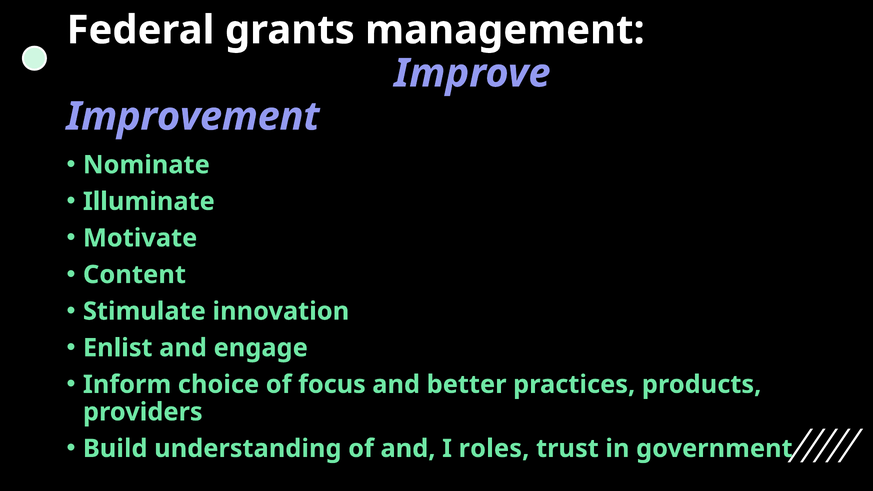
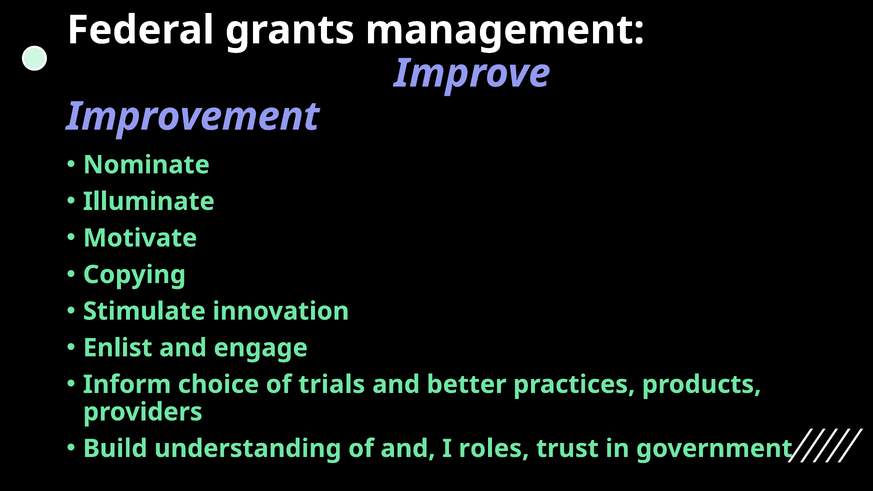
Content: Content -> Copying (134, 275)
focus: focus -> trials (332, 385)
